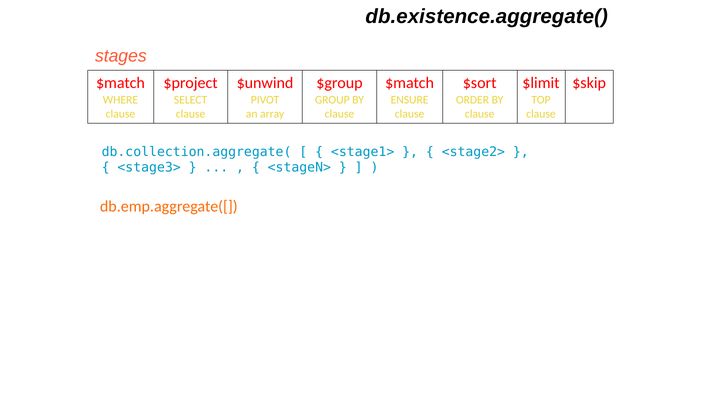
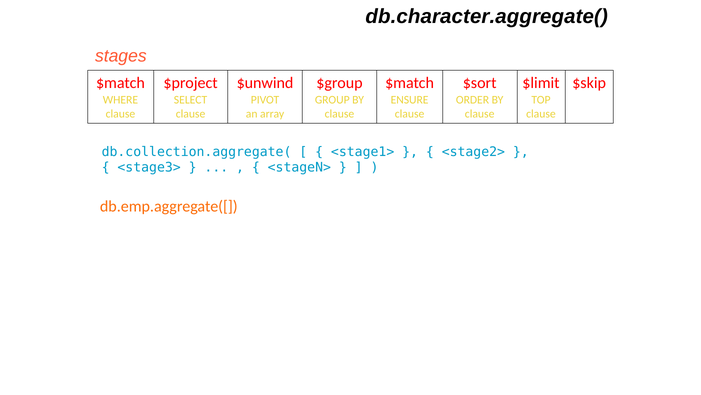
db.existence.aggregate(: db.existence.aggregate( -> db.character.aggregate( (487, 16)
